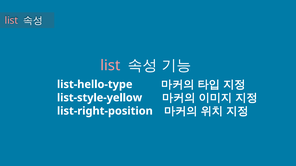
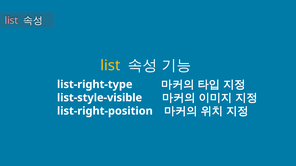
list colour: pink -> yellow (110, 66)
list-hello-type: list-hello-type -> list-right-type (95, 85)
list-style-yellow: list-style-yellow -> list-style-visible (100, 98)
